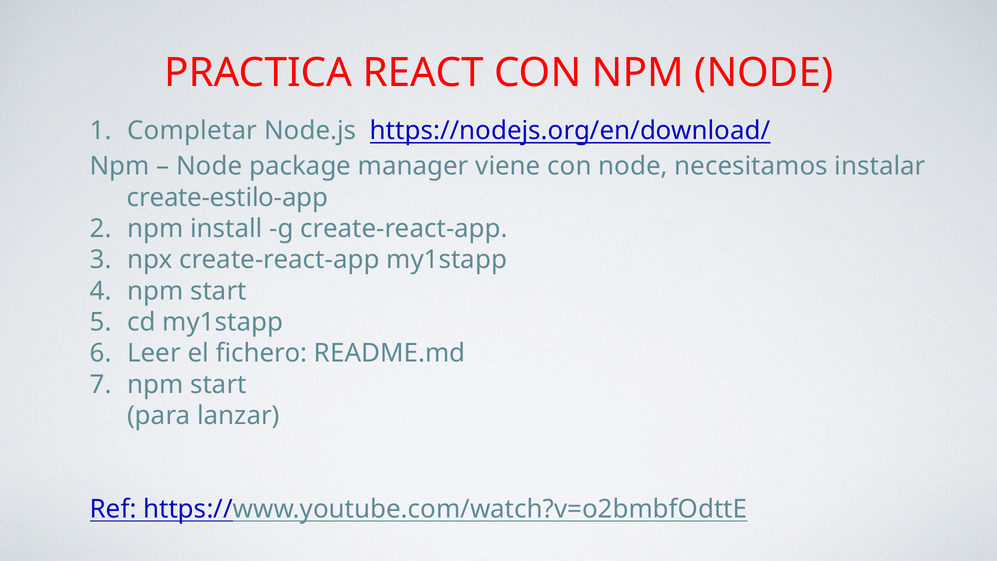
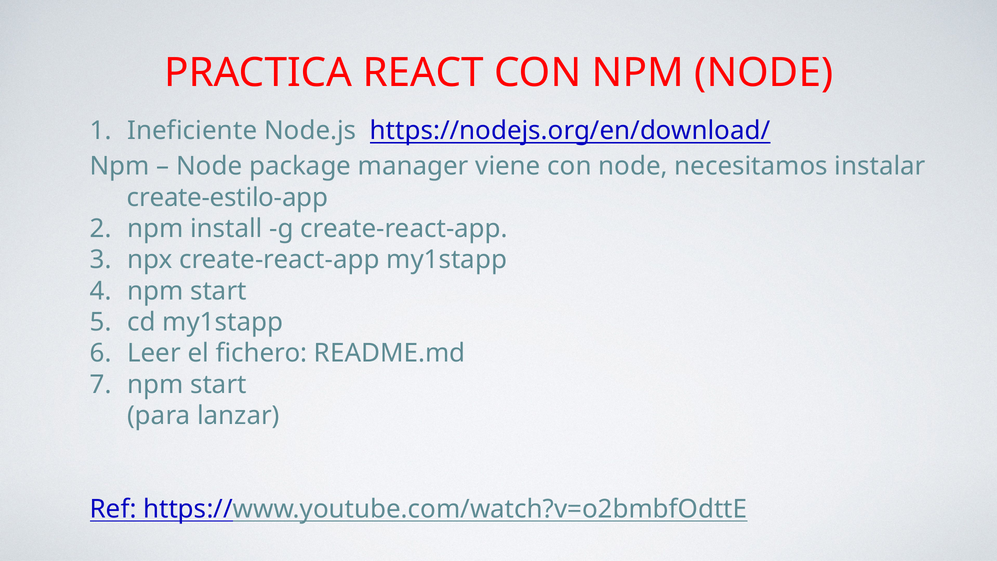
Completar: Completar -> Ineficiente (192, 131)
